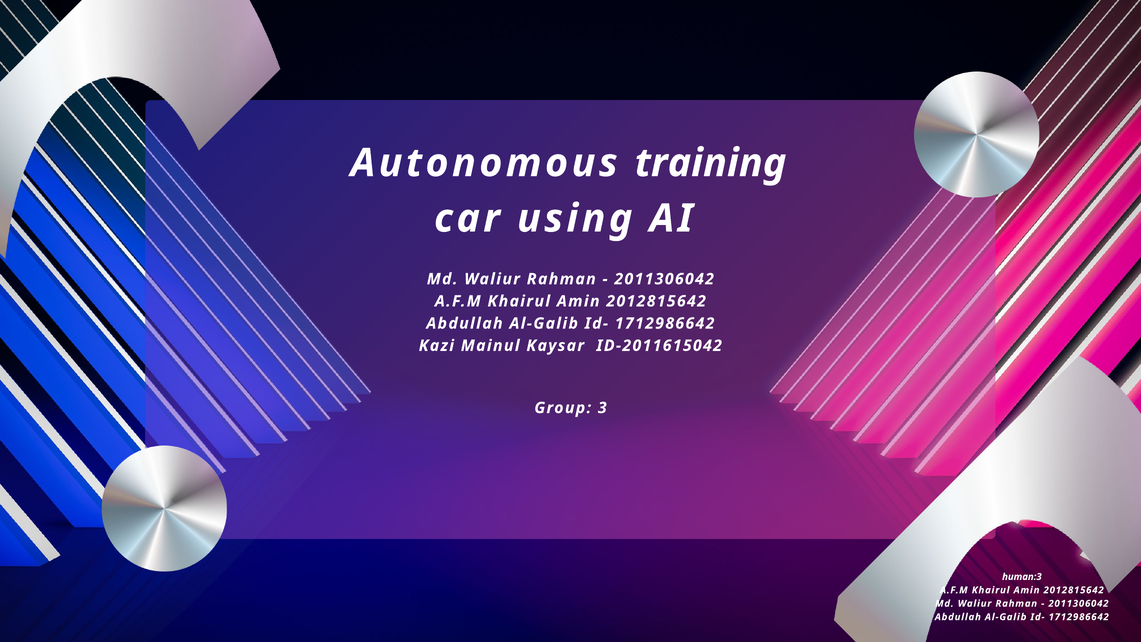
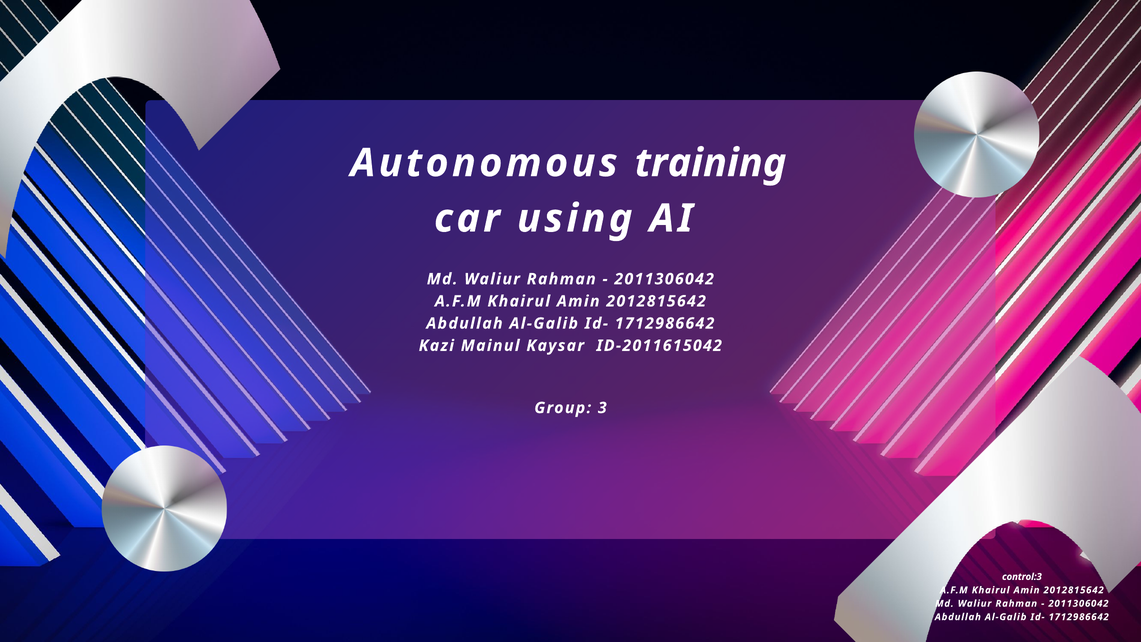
human:3: human:3 -> control:3 (1022, 577)
